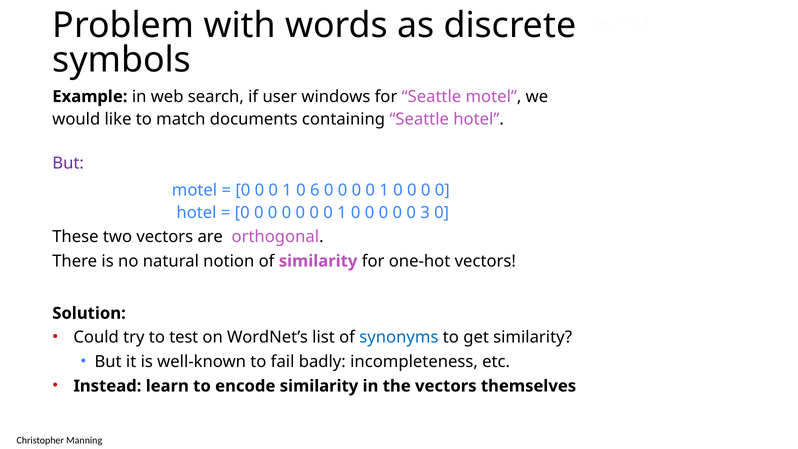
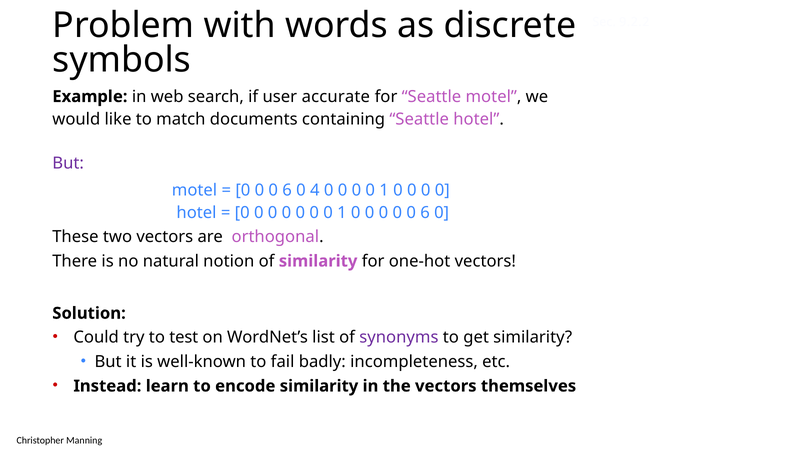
windows: windows -> accurate (336, 97)
1: 1 -> 6 (287, 190)
6: 6 -> 4 (315, 190)
3: 3 -> 6 (425, 213)
synonyms colour: blue -> purple (399, 337)
